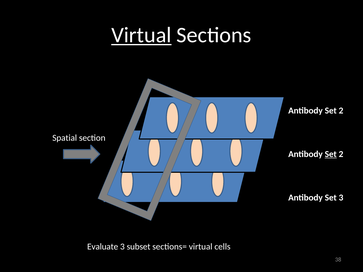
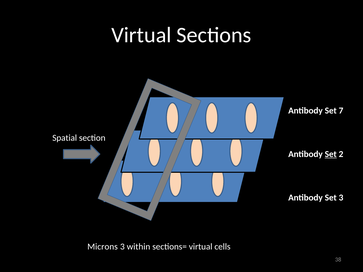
Virtual underline: present -> none (141, 35)
2: 2 -> 7 (341, 111)
Evaluate: Evaluate -> Microns (103, 247)
subset: subset -> within (138, 247)
